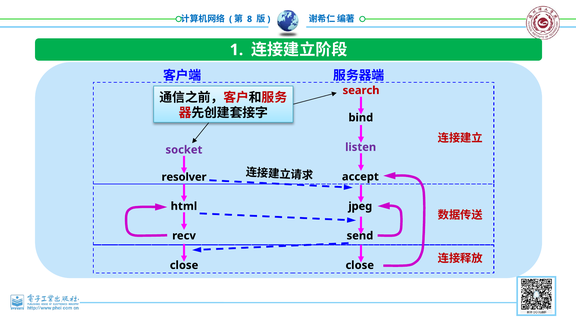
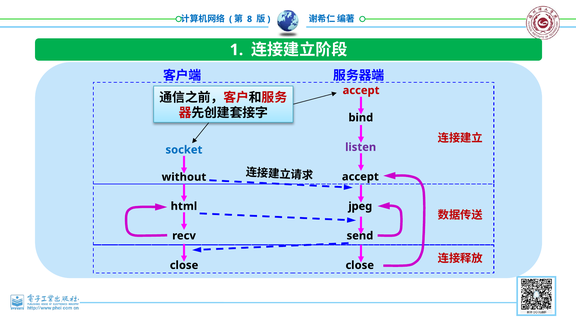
search: search -> accept (361, 90)
socket colour: purple -> blue (184, 150)
resolver: resolver -> without (184, 177)
